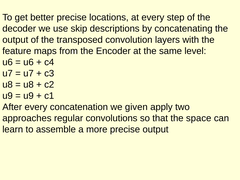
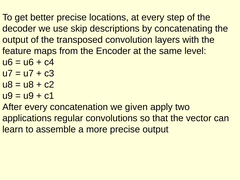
approaches: approaches -> applications (27, 118)
space: space -> vector (199, 118)
